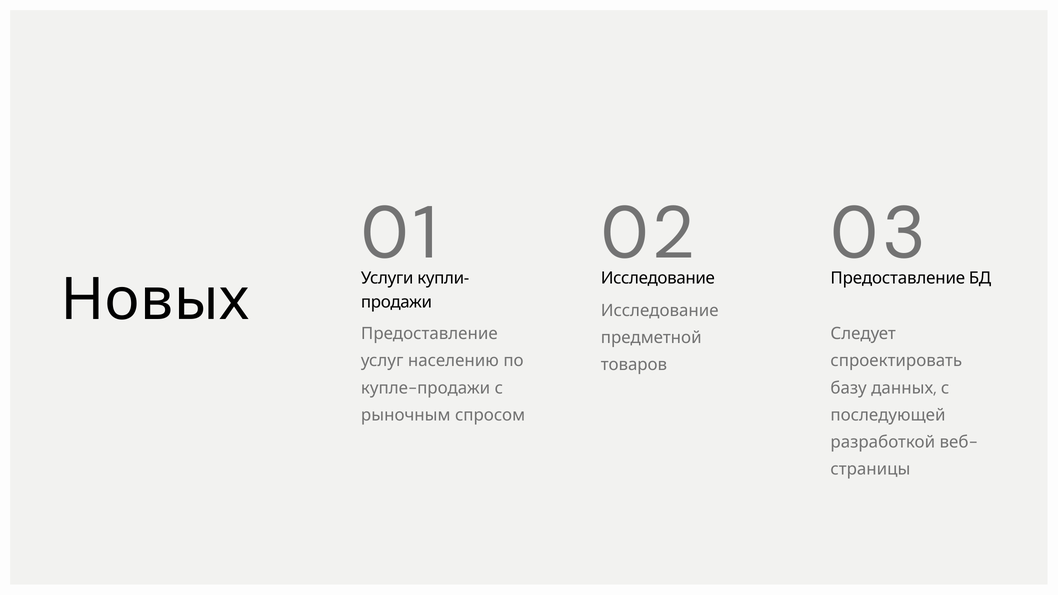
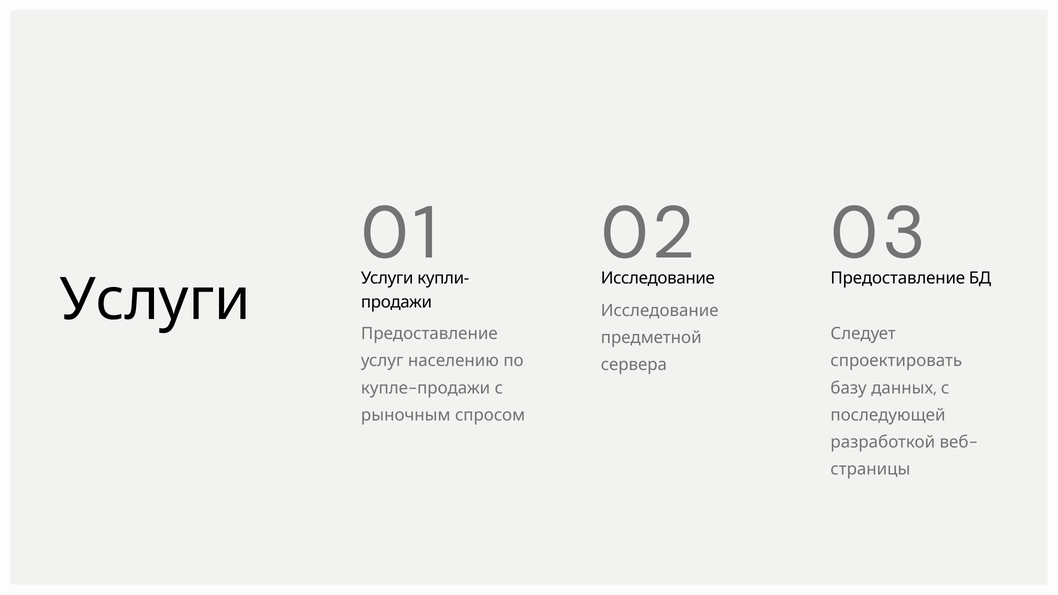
Новых: Новых -> Услуги (155, 300)
товаров: товаров -> сервера (634, 365)
